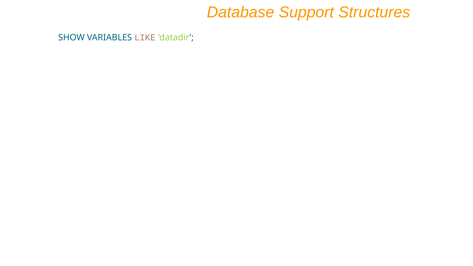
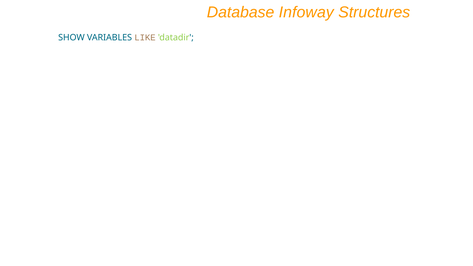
Support: Support -> Infoway (306, 12)
